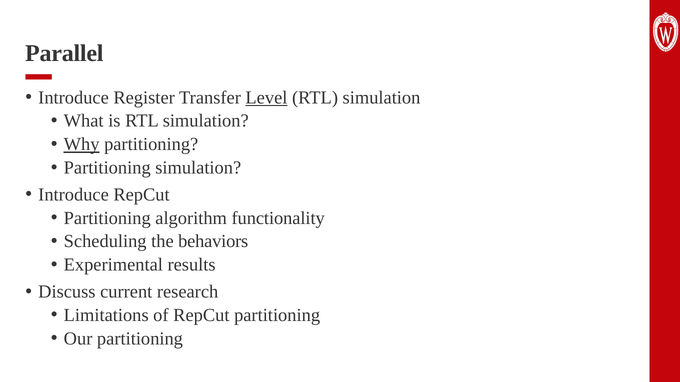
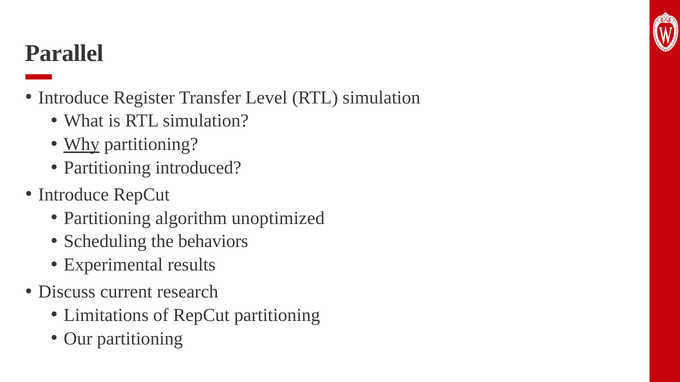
Level underline: present -> none (266, 98)
Partitioning simulation: simulation -> introduced (198, 168)
functionality: functionality -> unoptimized (278, 218)
